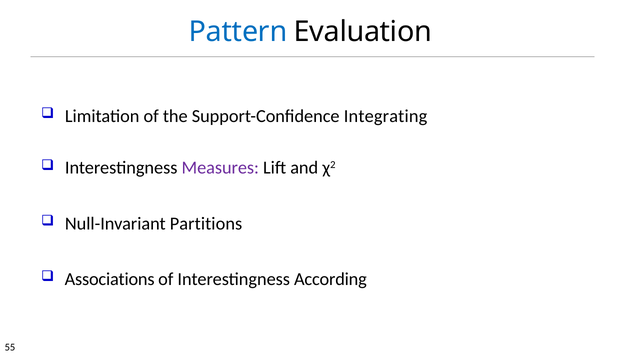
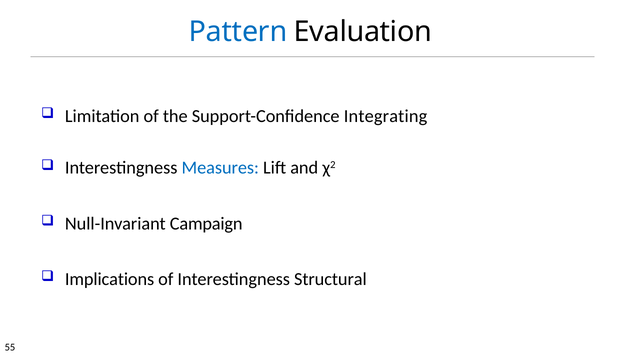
Measures colour: purple -> blue (220, 168)
Partitions: Partitions -> Campaign (206, 223)
Associations: Associations -> Implications (110, 279)
According: According -> Structural (330, 279)
